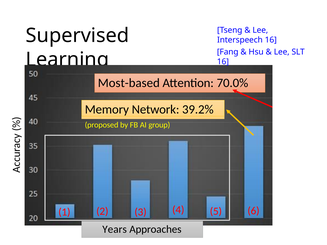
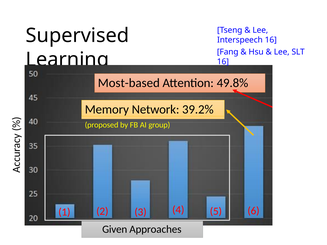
70.0%: 70.0% -> 49.8% (232, 83)
Years: Years -> Given (115, 230)
